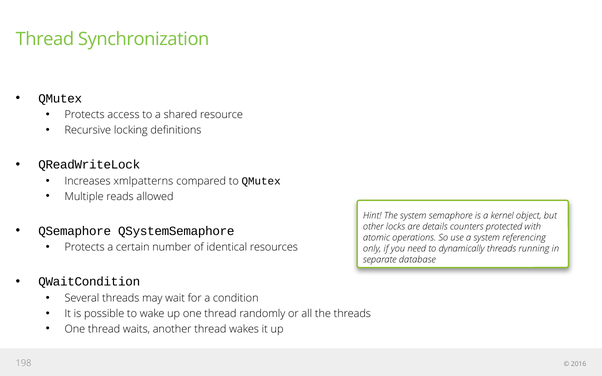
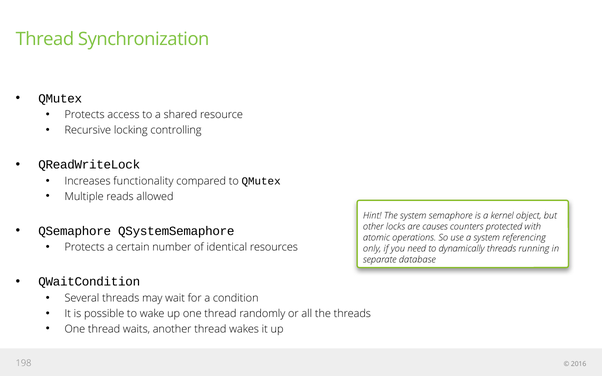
definitions: definitions -> controlling (176, 130)
xmlpatterns: xmlpatterns -> functionality (143, 181)
details: details -> causes (435, 227)
